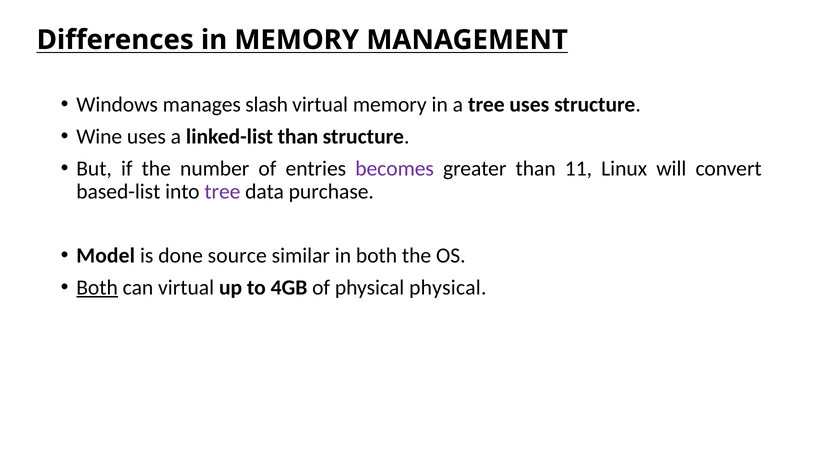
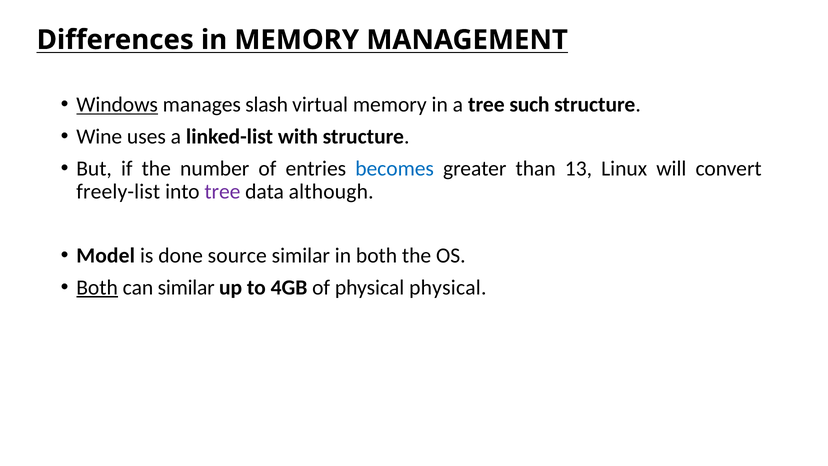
Windows underline: none -> present (117, 105)
tree uses: uses -> such (530, 105)
linked-list than: than -> with (298, 137)
becomes colour: purple -> blue (395, 168)
11: 11 -> 13 (578, 168)
based-list: based-list -> freely-list (118, 192)
purchase: purchase -> although (331, 192)
can virtual: virtual -> similar (186, 287)
